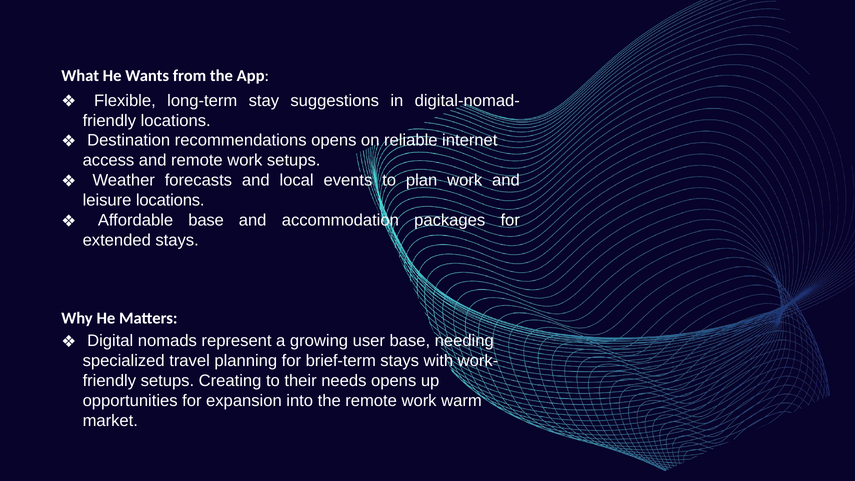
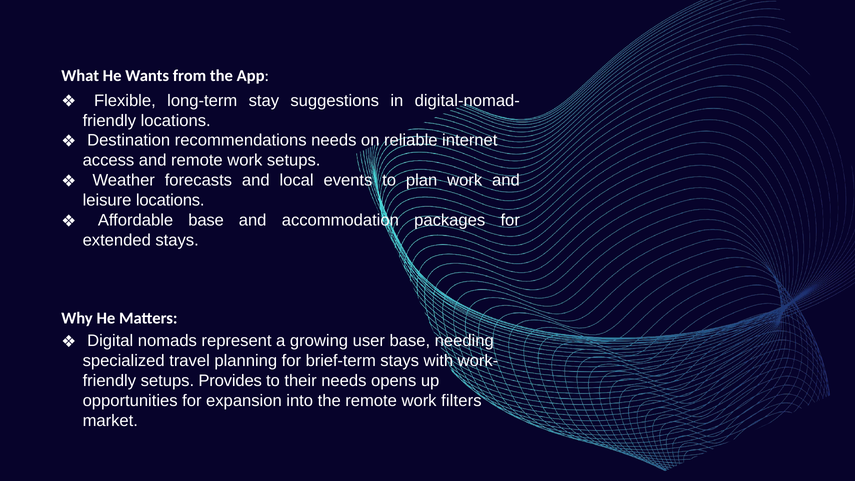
recommendations opens: opens -> needs (334, 140)
Creating: Creating -> Provides (230, 381)
warm: warm -> filters (461, 401)
